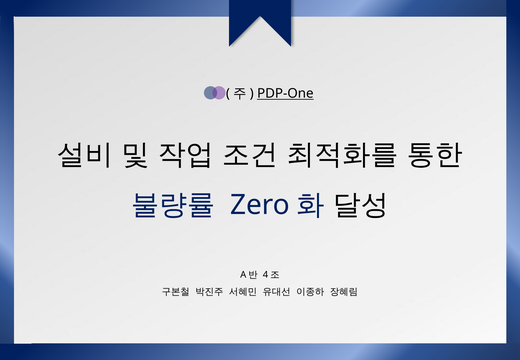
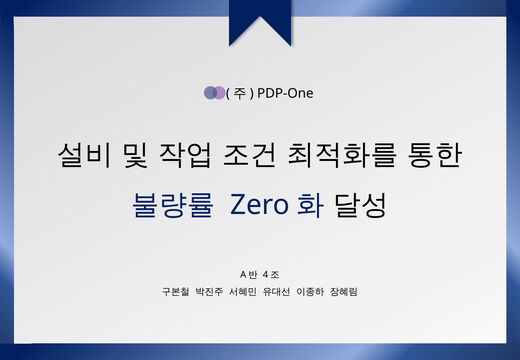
PDP-One underline: present -> none (285, 94)
